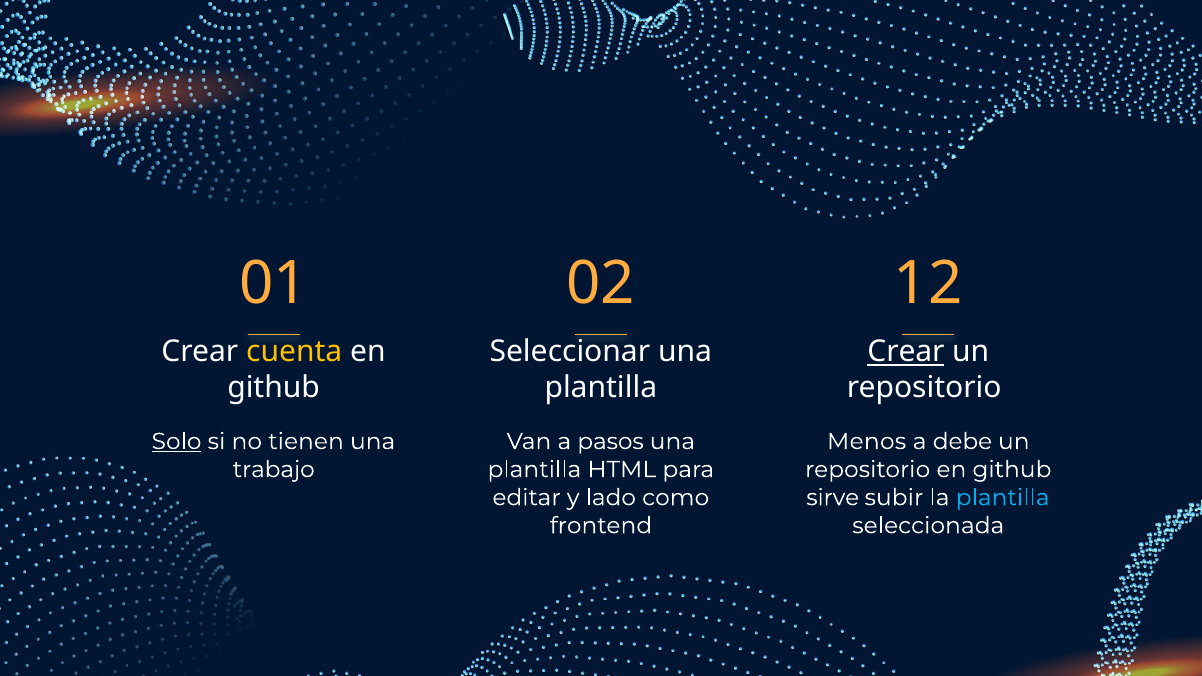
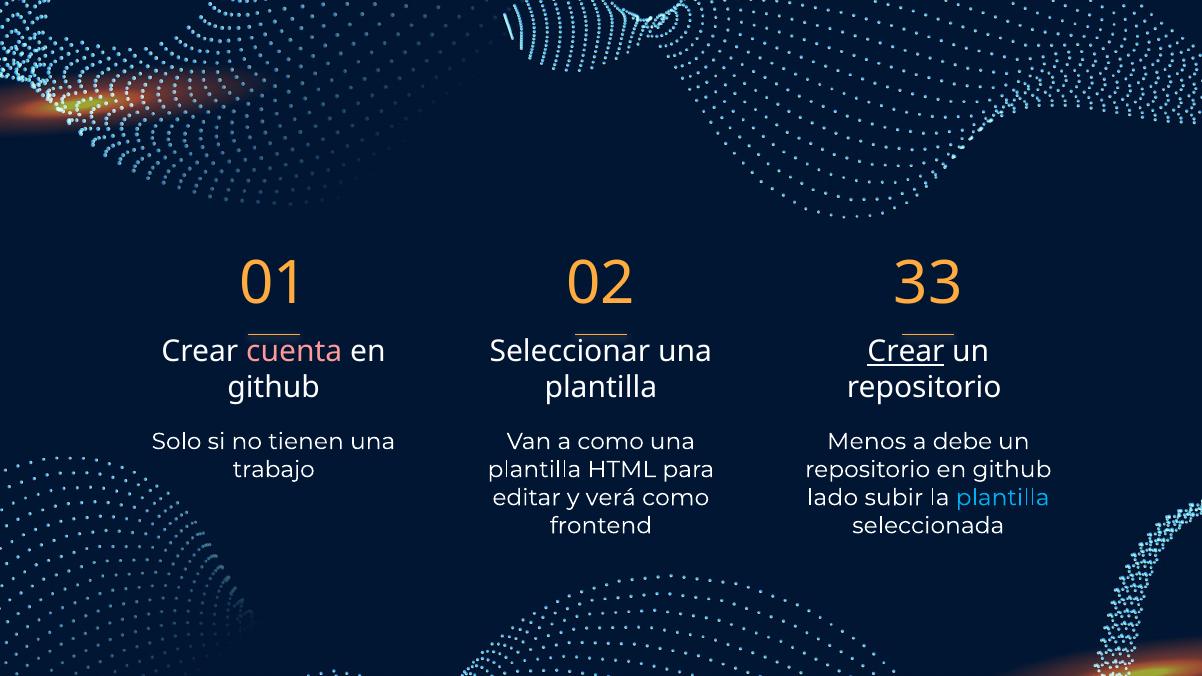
12: 12 -> 33 (928, 284)
cuenta colour: yellow -> pink (294, 352)
Solo underline: present -> none (177, 442)
a pasos: pasos -> como (611, 442)
lado: lado -> verá (611, 498)
sirve: sirve -> lado (832, 498)
